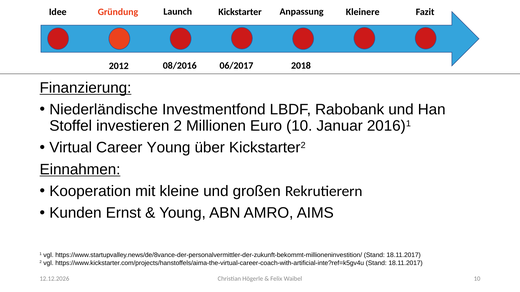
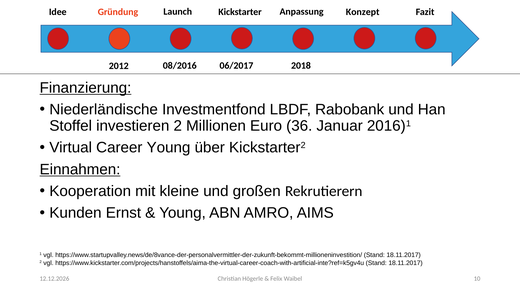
Kleinere: Kleinere -> Konzept (363, 12)
Euro 10: 10 -> 36 (299, 126)
